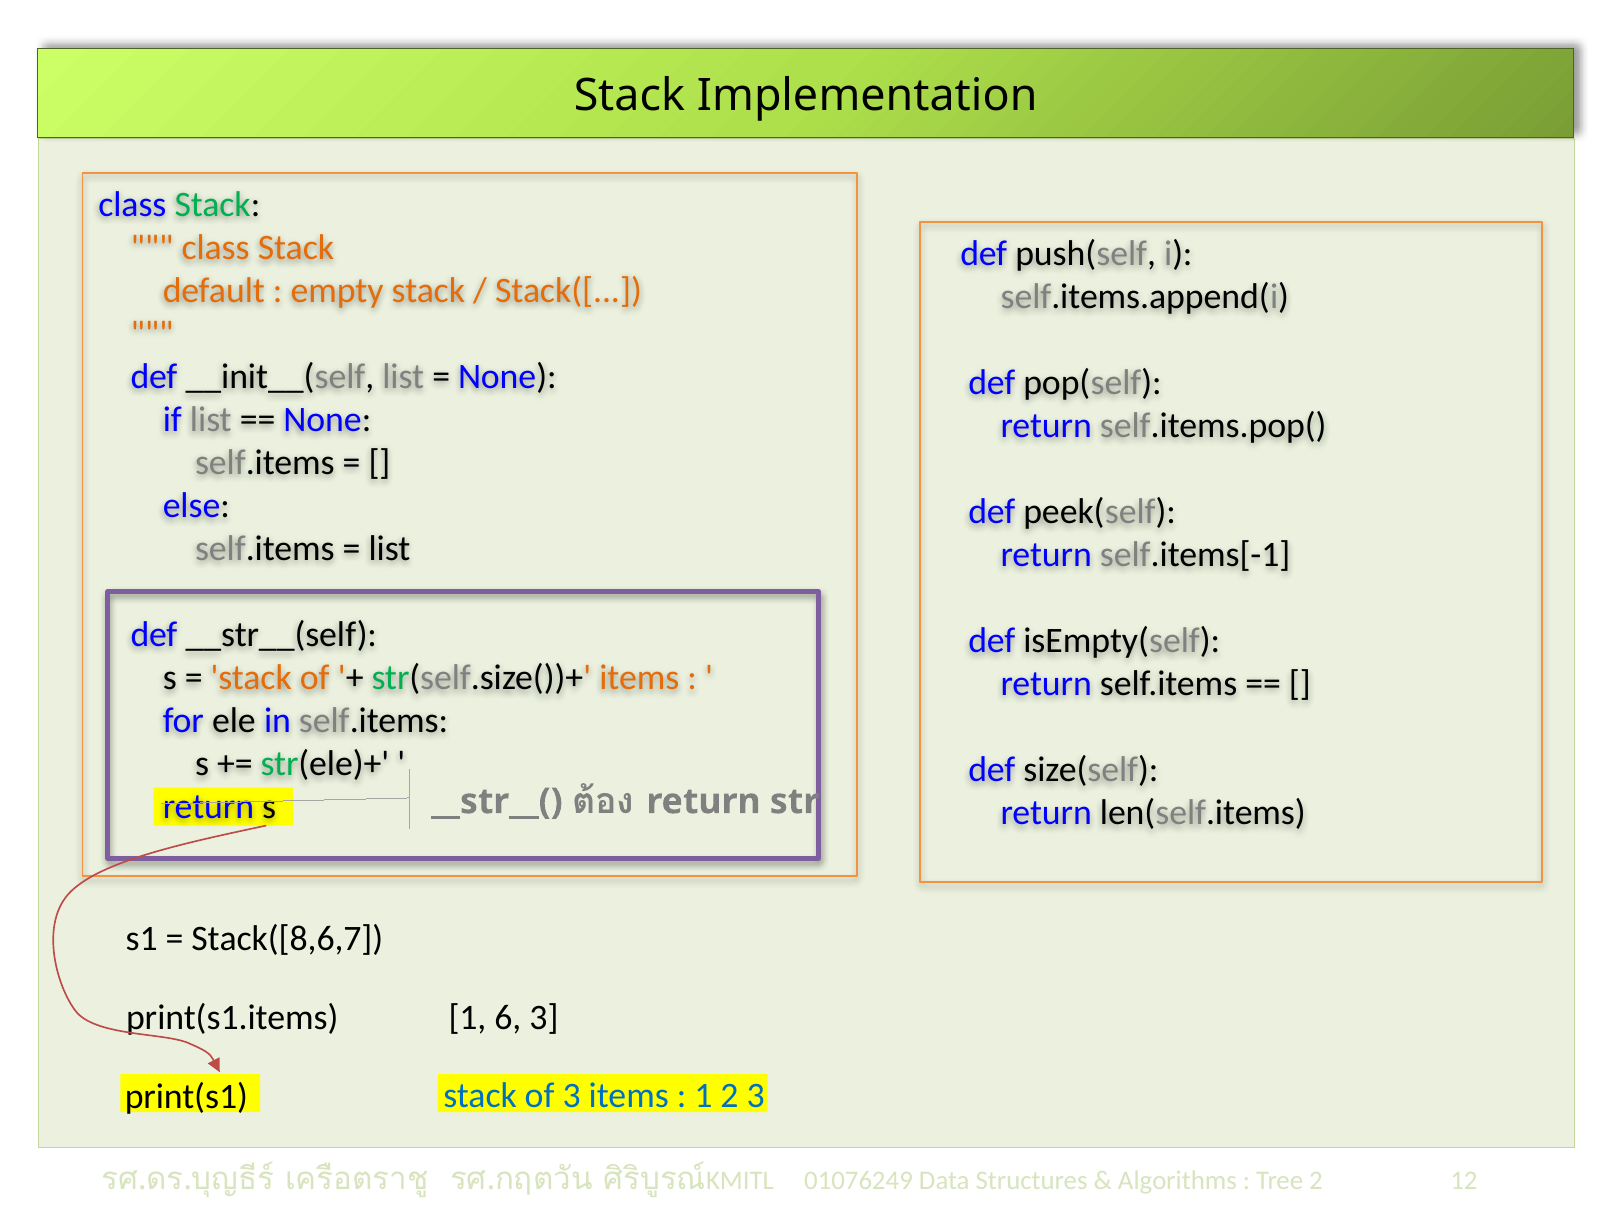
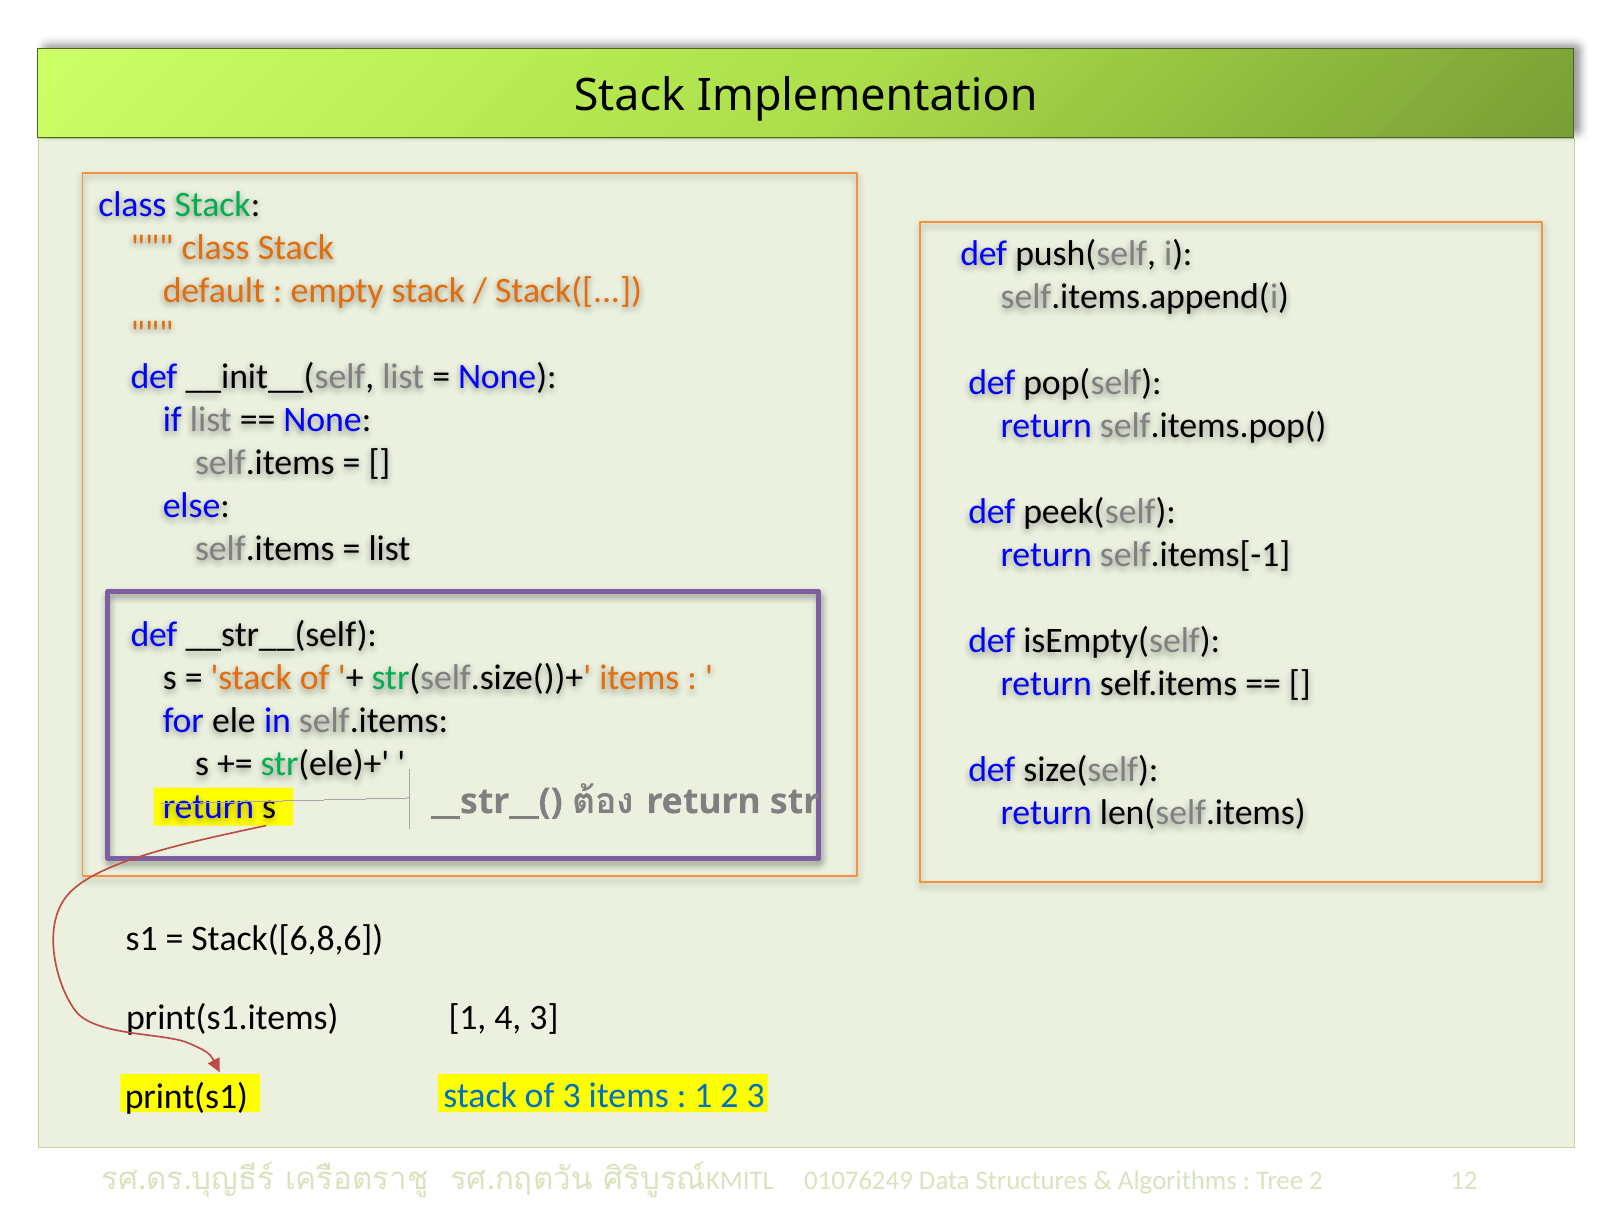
Stack([8,6,7: Stack([8,6,7 -> Stack([6,8,6 (287, 939)
6: 6 -> 4 (508, 1017)
